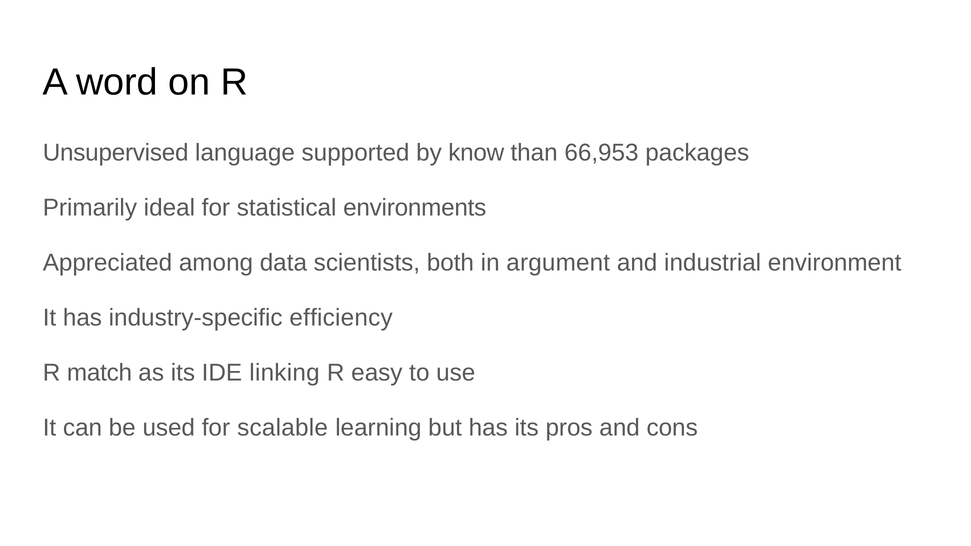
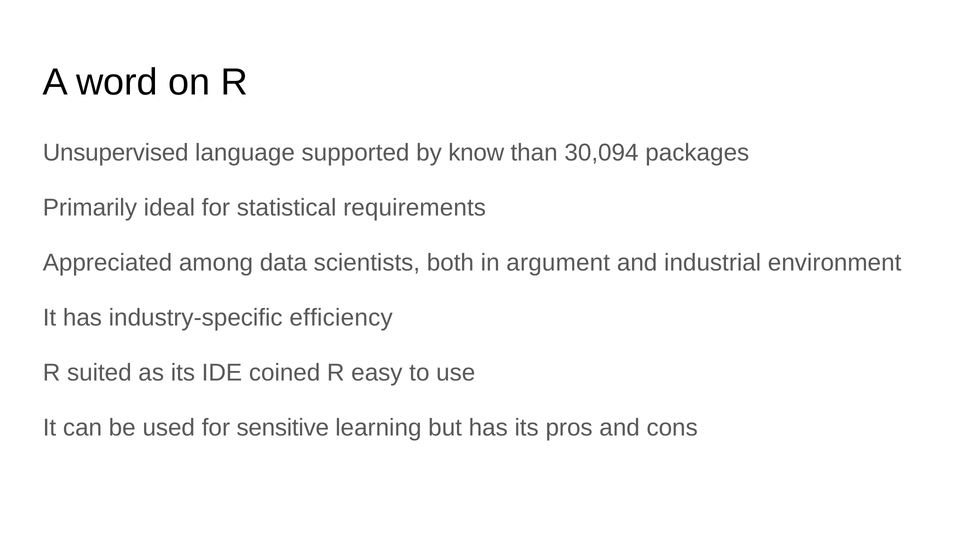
66,953: 66,953 -> 30,094 (602, 153)
environments: environments -> requirements (415, 208)
match: match -> suited (99, 373)
linking: linking -> coined (285, 373)
scalable: scalable -> sensitive (283, 428)
